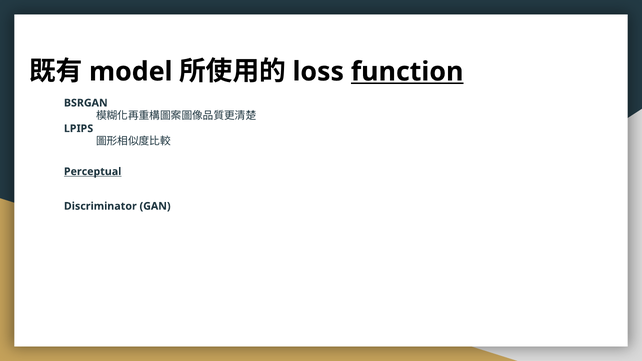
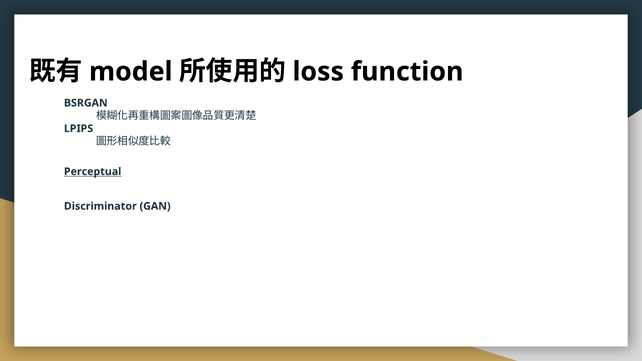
function underline: present -> none (407, 72)
